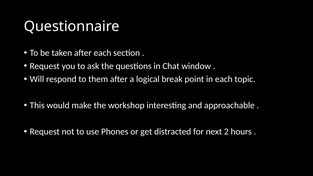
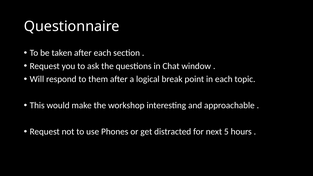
2: 2 -> 5 (226, 132)
